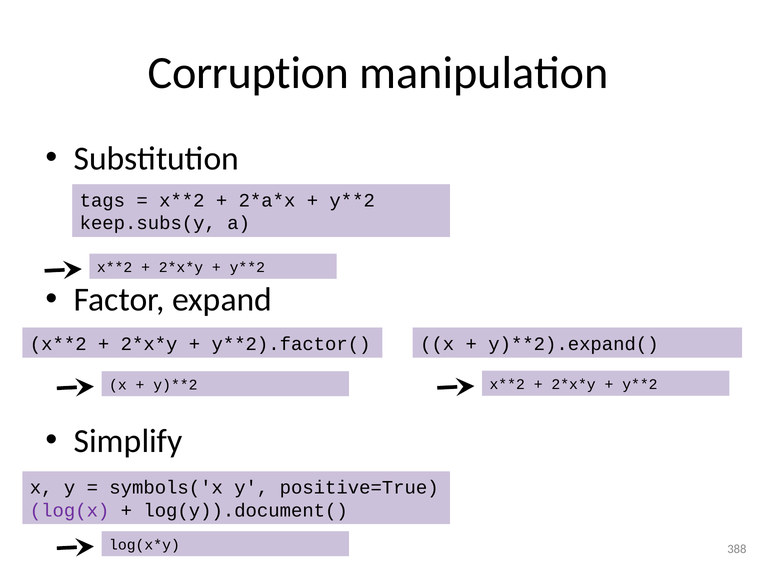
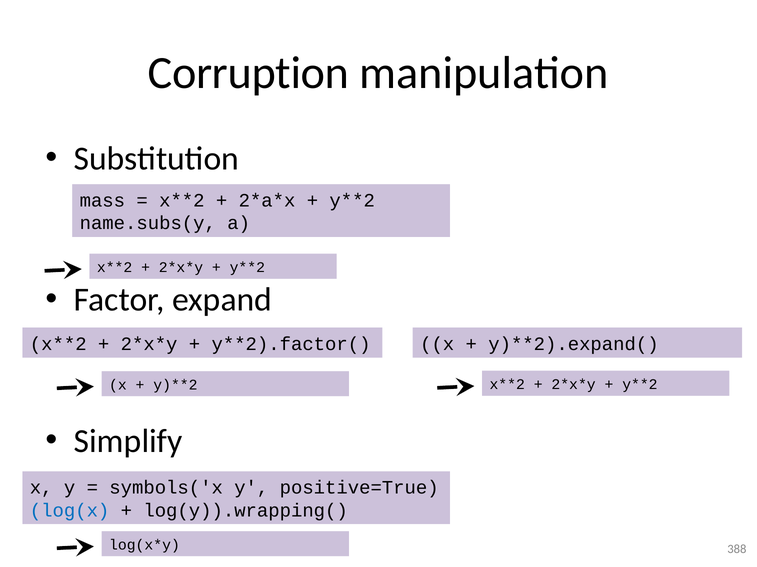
tags: tags -> mass (102, 201)
keep.subs(y: keep.subs(y -> name.subs(y (148, 224)
log(x colour: purple -> blue (70, 511)
log(y)).document(: log(y)).document( -> log(y)).wrapping( (246, 511)
